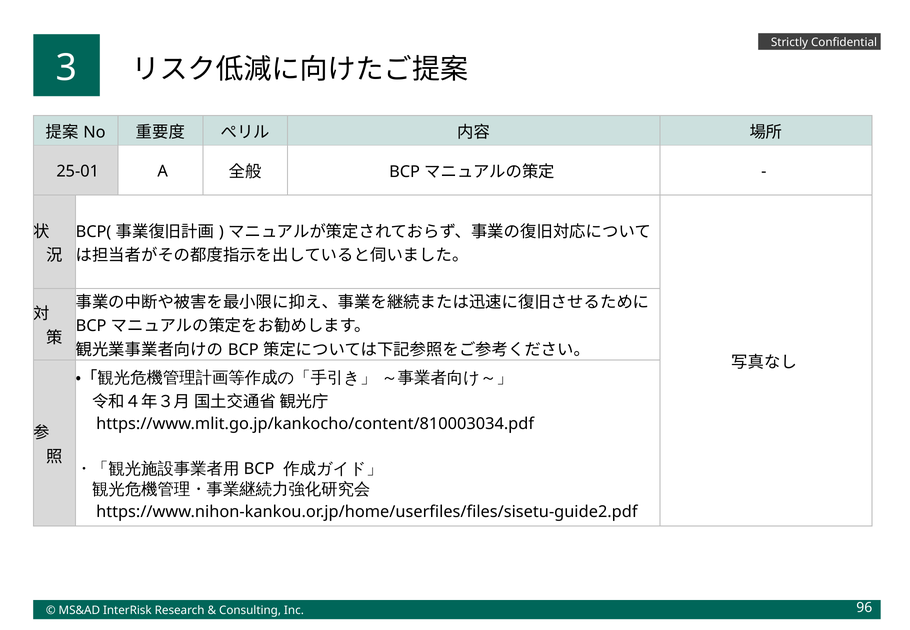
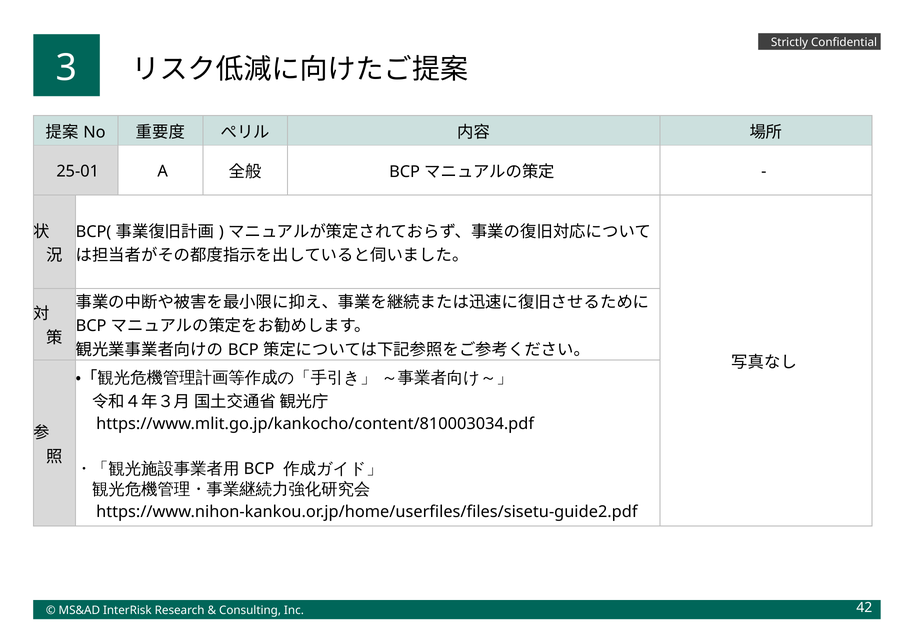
96: 96 -> 42 (864, 608)
